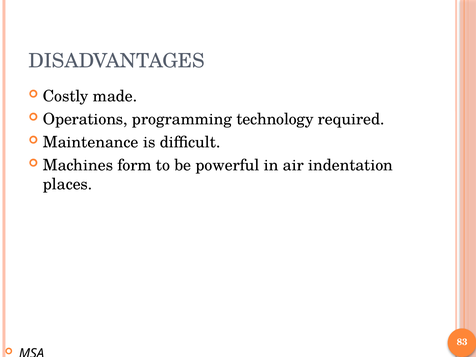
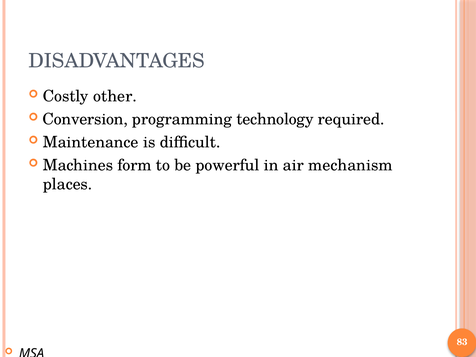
made: made -> other (115, 96)
Operations: Operations -> Conversion (85, 119)
indentation: indentation -> mechanism (351, 165)
